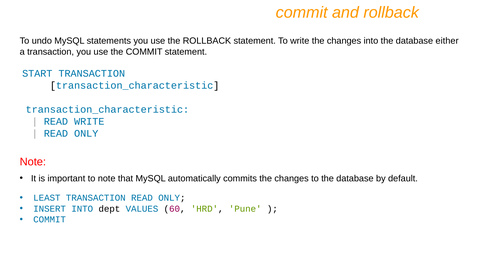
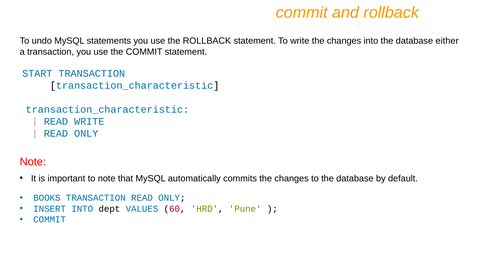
LEAST: LEAST -> BOOKS (47, 198)
